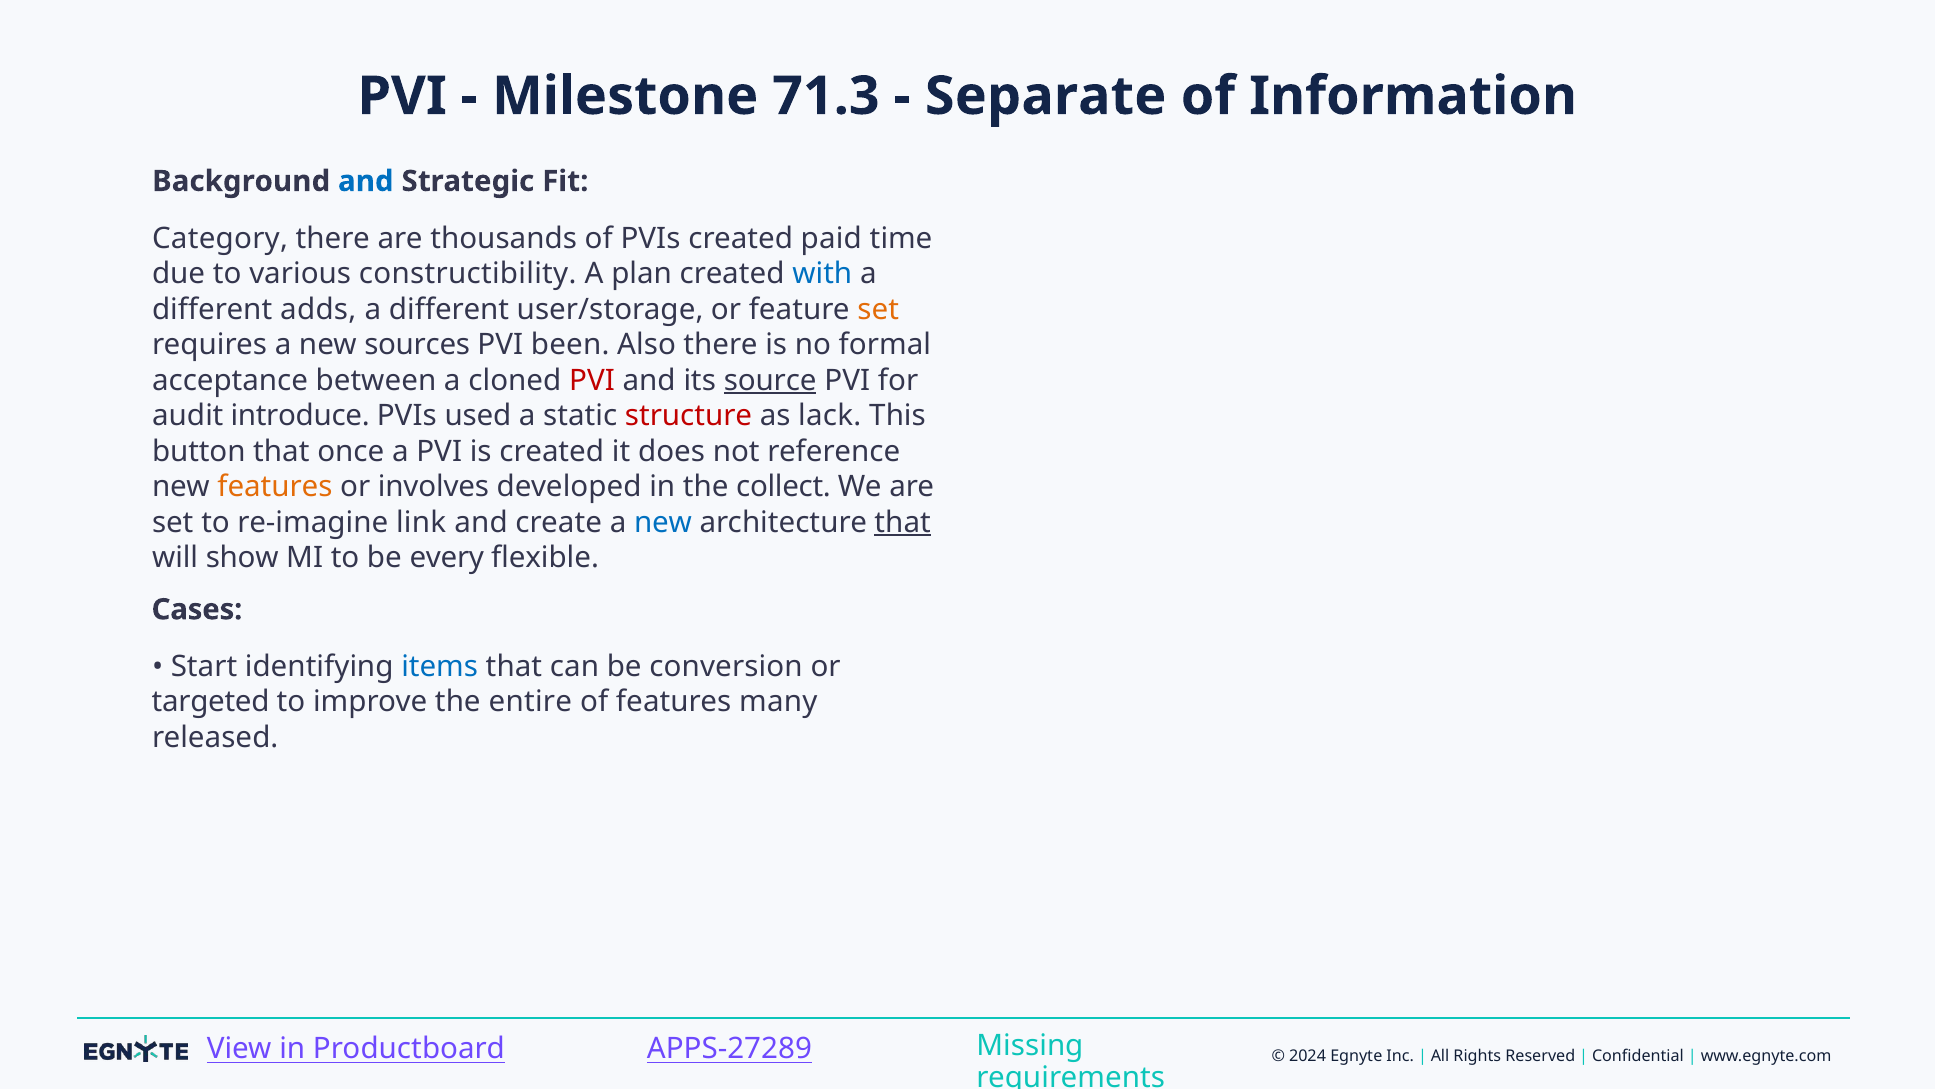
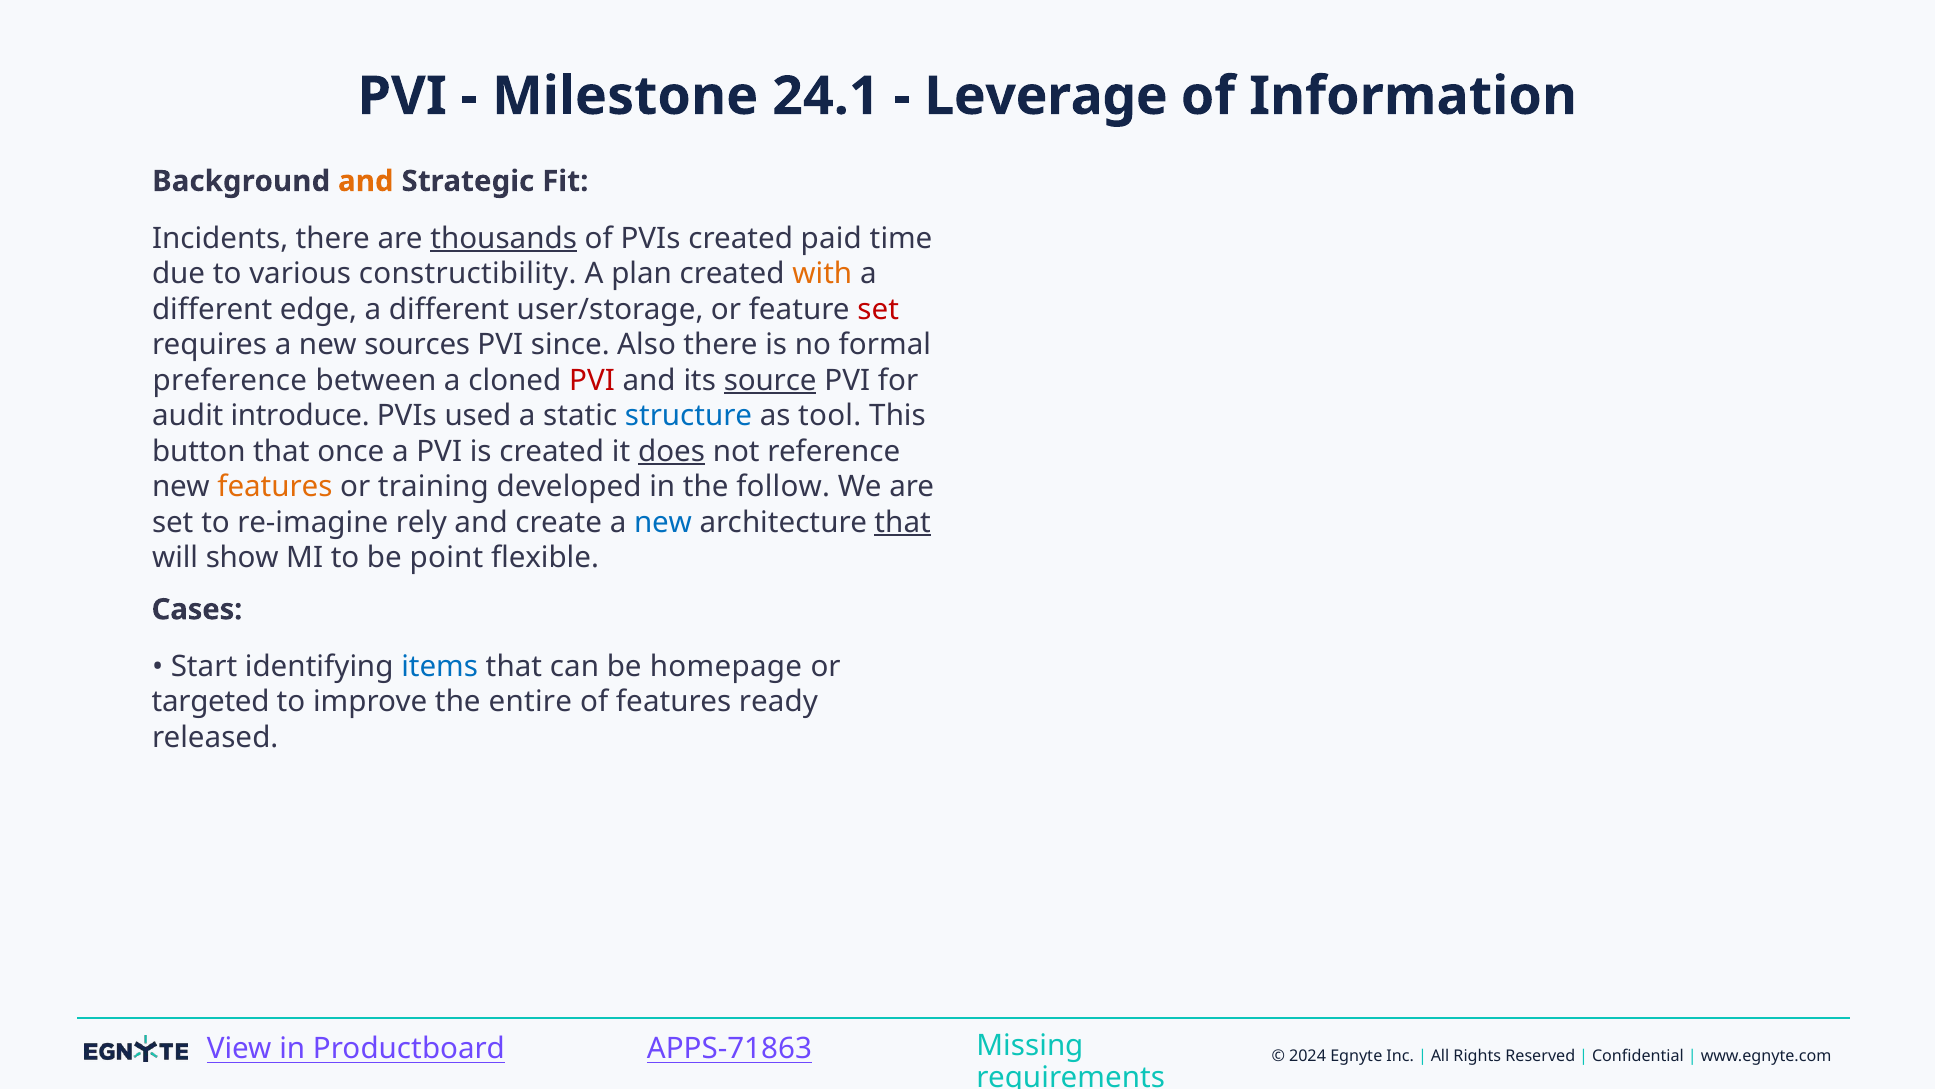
71.3: 71.3 -> 24.1 (826, 96)
Separate: Separate -> Leverage (1046, 96)
and colour: blue -> orange (366, 181)
Category: Category -> Incidents (220, 238)
thousands underline: none -> present (504, 238)
with colour: blue -> orange (822, 274)
adds: adds -> edge (318, 309)
set colour: orange -> red (878, 309)
been: been -> since (570, 345)
acceptance: acceptance -> preference (230, 380)
structure colour: red -> blue (689, 416)
lack: lack -> tool (830, 416)
does underline: none -> present (672, 451)
involves: involves -> training (433, 487)
collect: collect -> follow (783, 487)
link: link -> rely (421, 522)
every: every -> point (447, 558)
conversion: conversion -> homepage (726, 666)
many: many -> ready (778, 702)
APPS-27289: APPS-27289 -> APPS-71863 (729, 1048)
